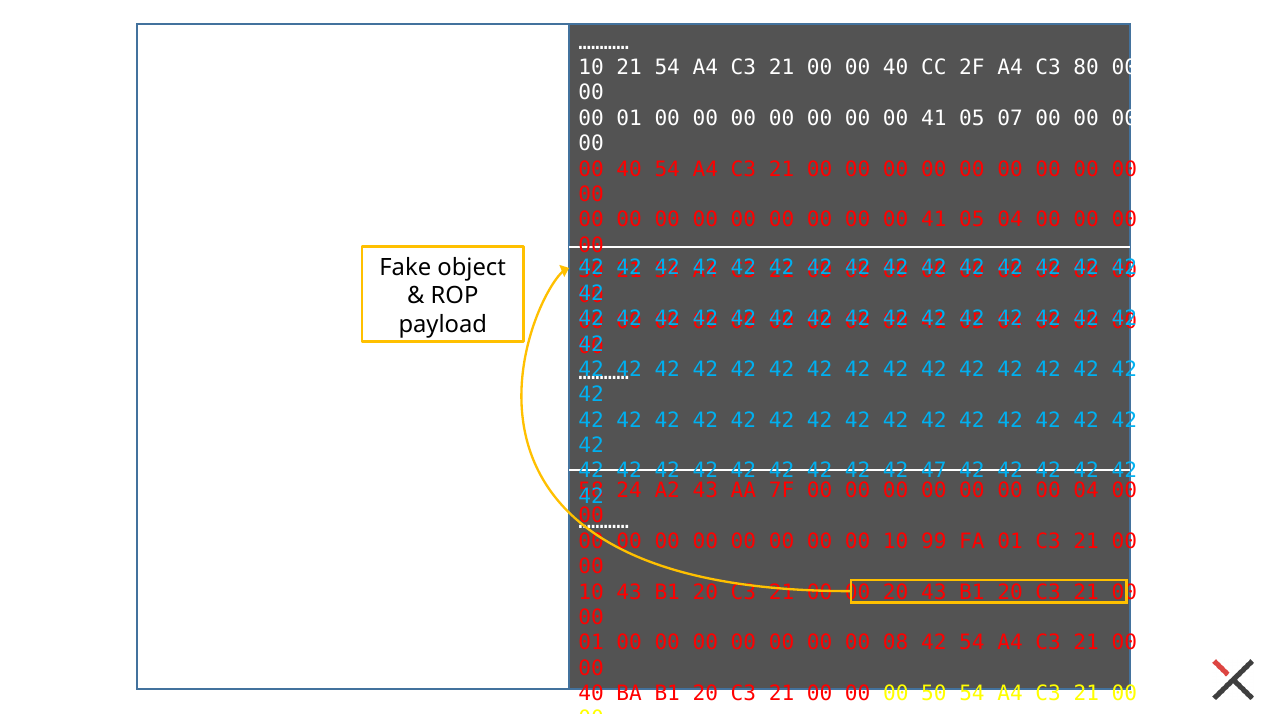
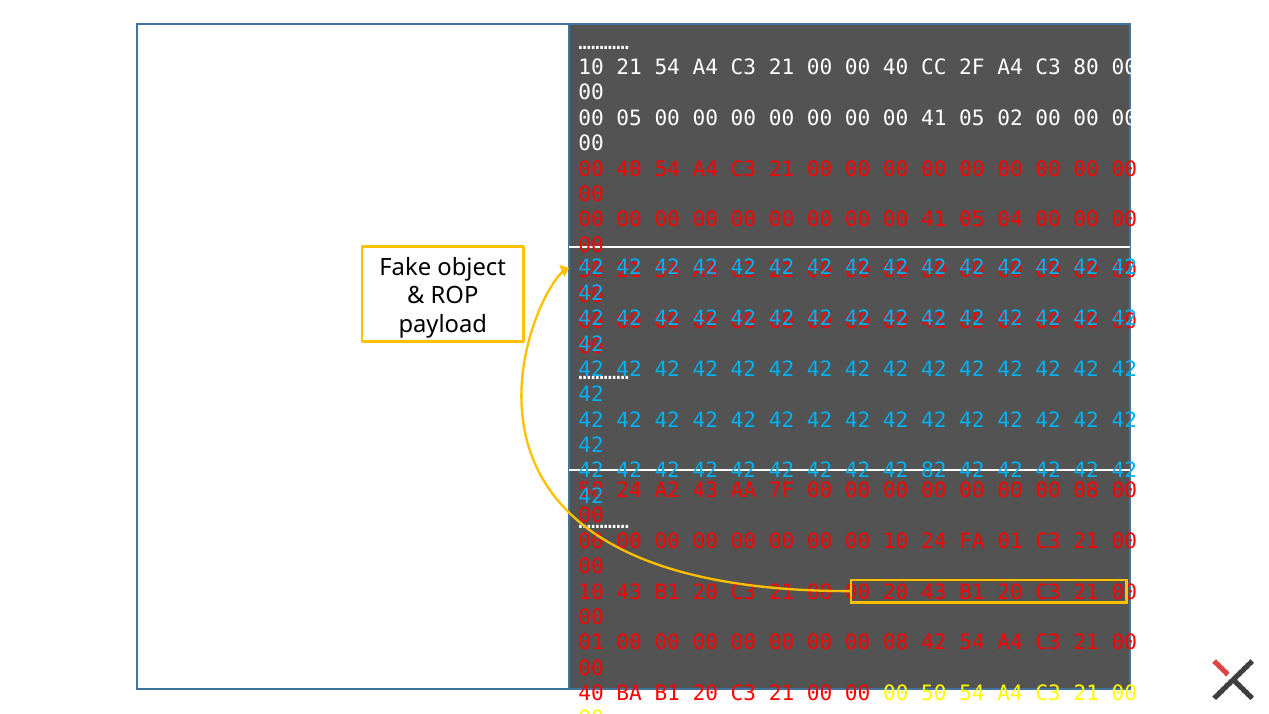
01: 01 -> 05 (629, 118)
07: 07 -> 02 (1010, 118)
47: 47 -> 82 (934, 471)
04: 04 -> 08 (1086, 490)
10 99: 99 -> 24 (934, 541)
